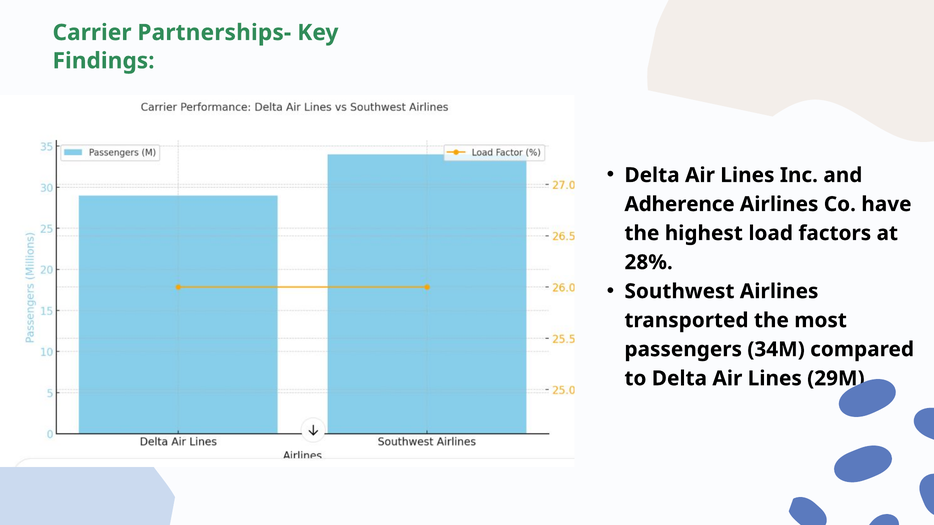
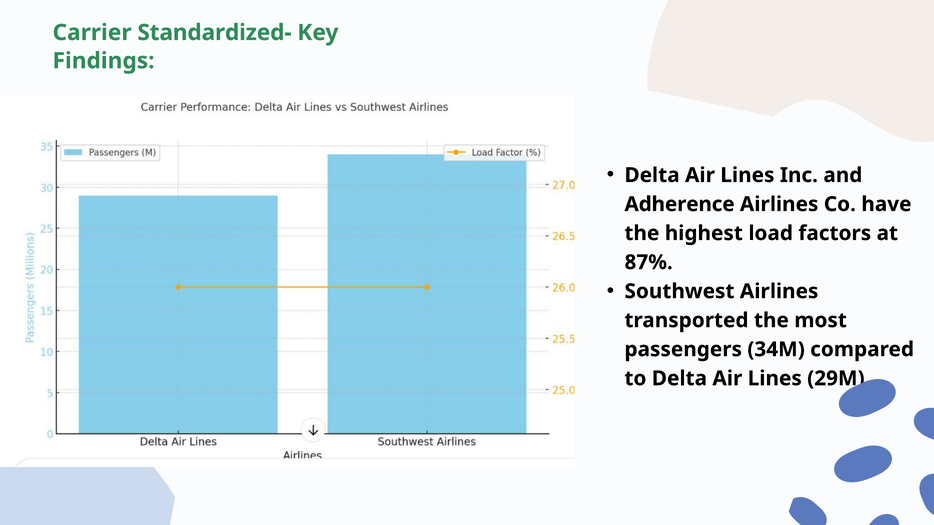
Partnerships-: Partnerships- -> Standardized- (214, 33)
28%: 28% -> 87% (649, 262)
